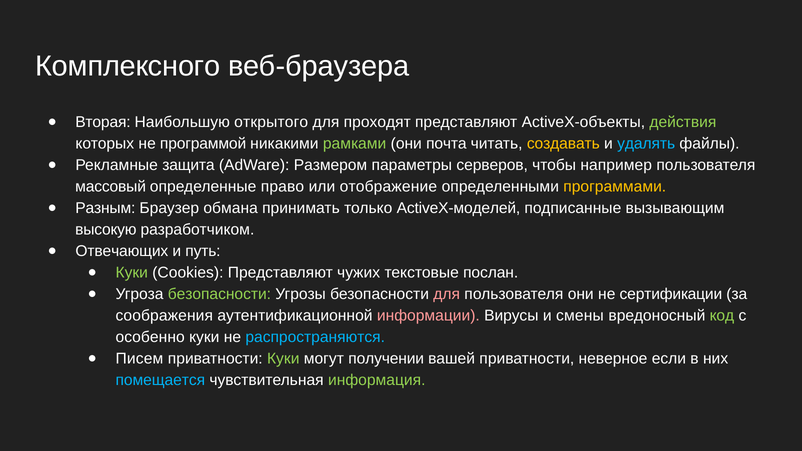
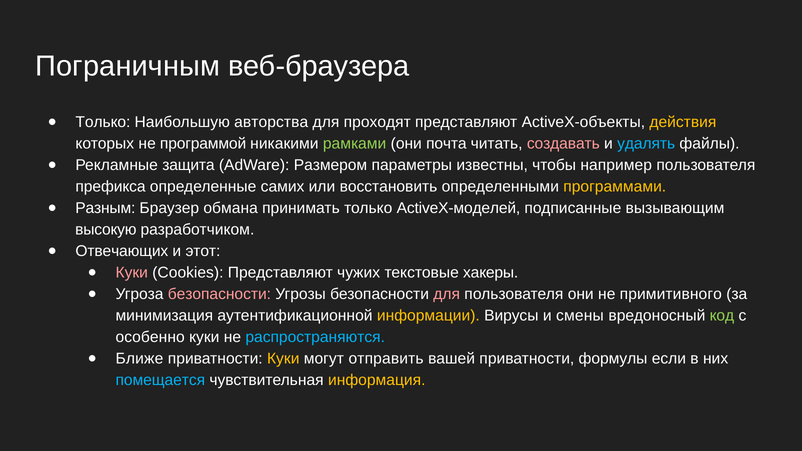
Комплексного: Комплексного -> Пограничным (128, 66)
Вторая: Вторая -> Только (103, 122)
открытого: открытого -> авторства (271, 122)
действия colour: light green -> yellow (683, 122)
создавать colour: yellow -> pink (563, 144)
серверов: серверов -> известны (492, 165)
массовый: массовый -> префикса (111, 187)
право: право -> самих (283, 187)
отображение: отображение -> восстановить (388, 187)
путь: путь -> этот (203, 251)
Куки colour: light green -> pink (132, 273)
послан: послан -> хакеры (491, 273)
безопасности colour: light green -> pink (219, 294)
сертификации: сертификации -> примитивного (671, 294)
соображения: соображения -> минимизация (164, 316)
информации colour: pink -> yellow (428, 316)
Писем: Писем -> Ближе (139, 359)
Куки colour: light green -> yellow (283, 359)
получении: получении -> отправить (386, 359)
неверное: неверное -> формулы (613, 359)
информация colour: light green -> yellow (377, 380)
